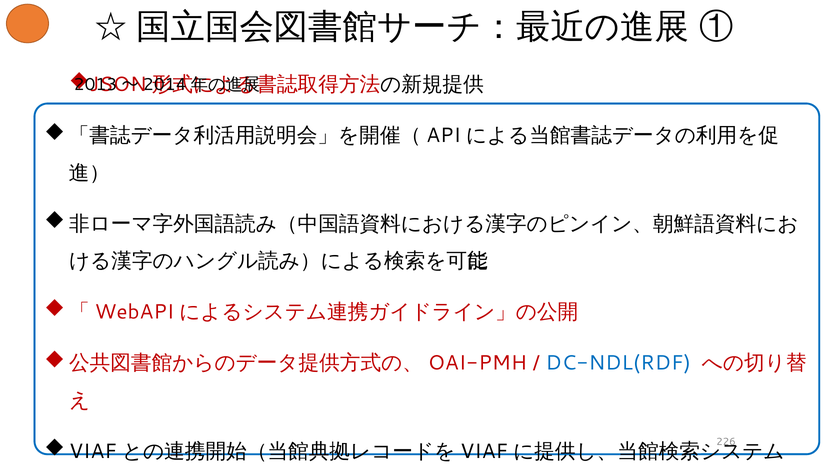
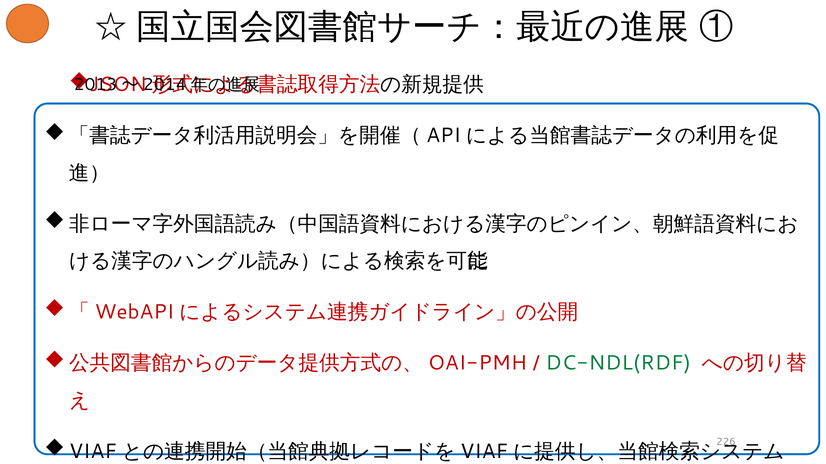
DC-NDL(RDF colour: blue -> green (618, 364)
